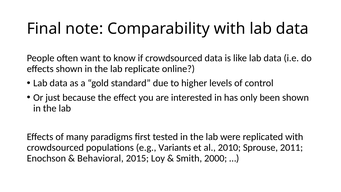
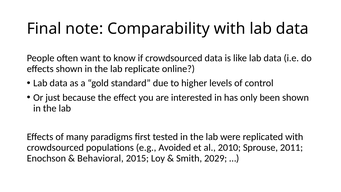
Variants: Variants -> Avoided (175, 147)
2000: 2000 -> 2029 (216, 158)
